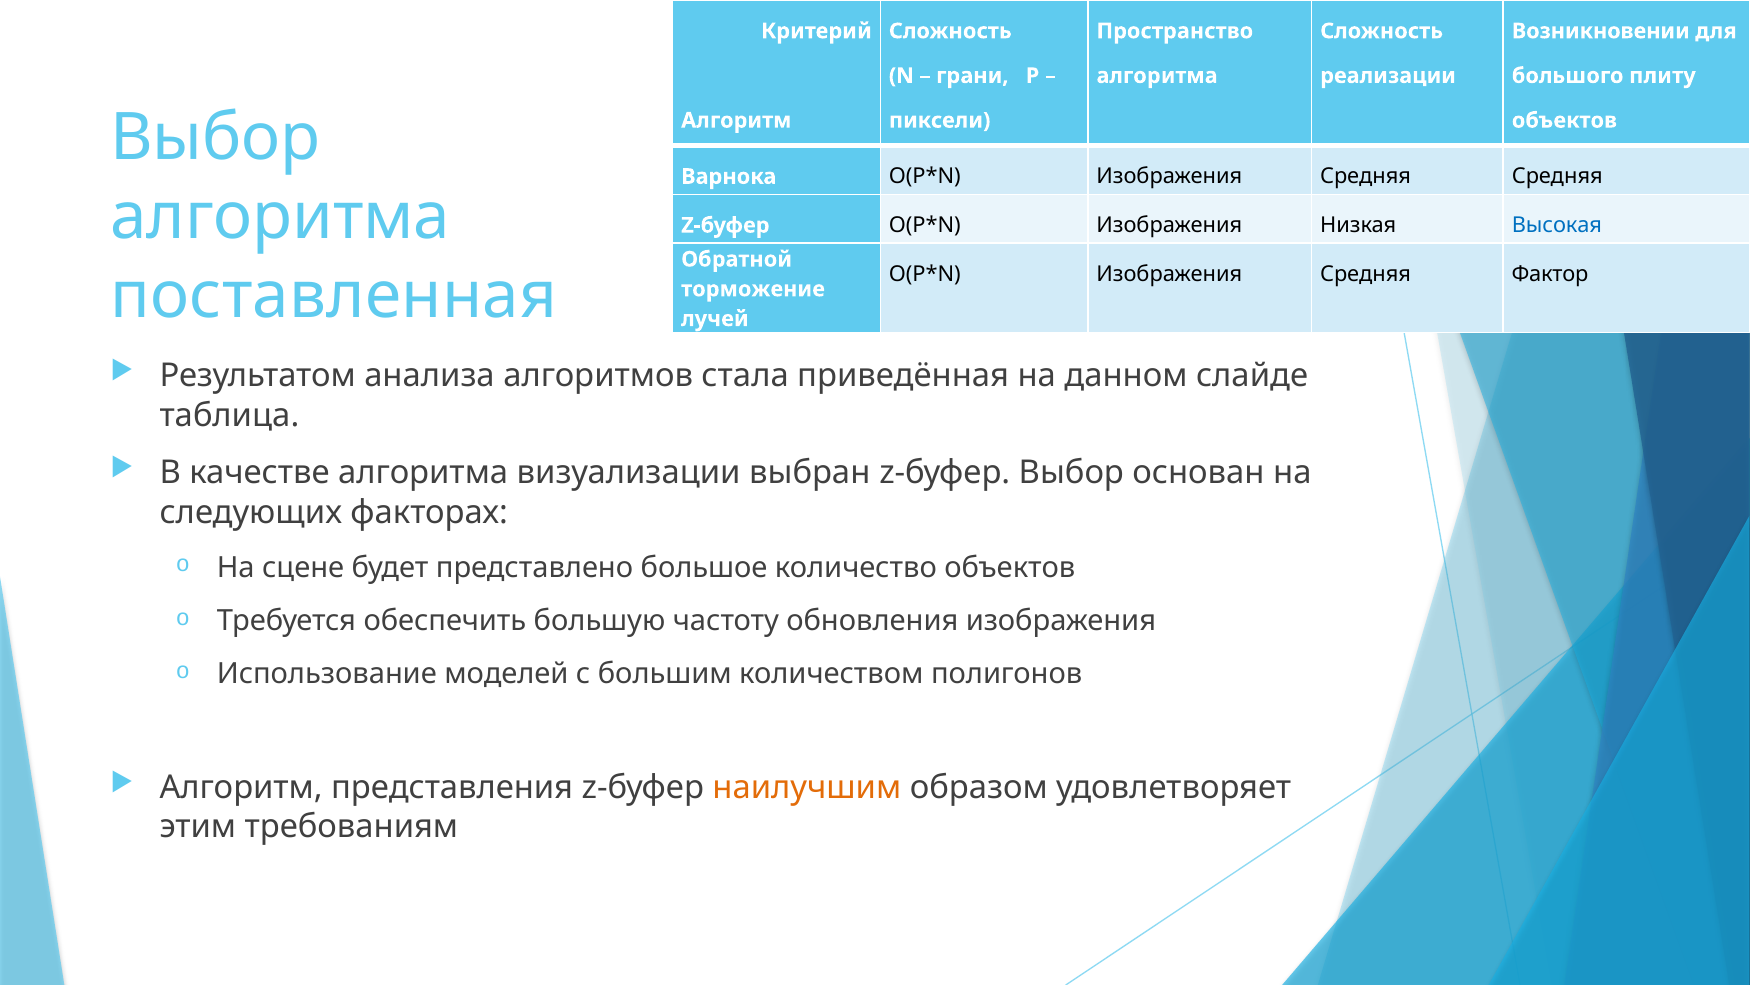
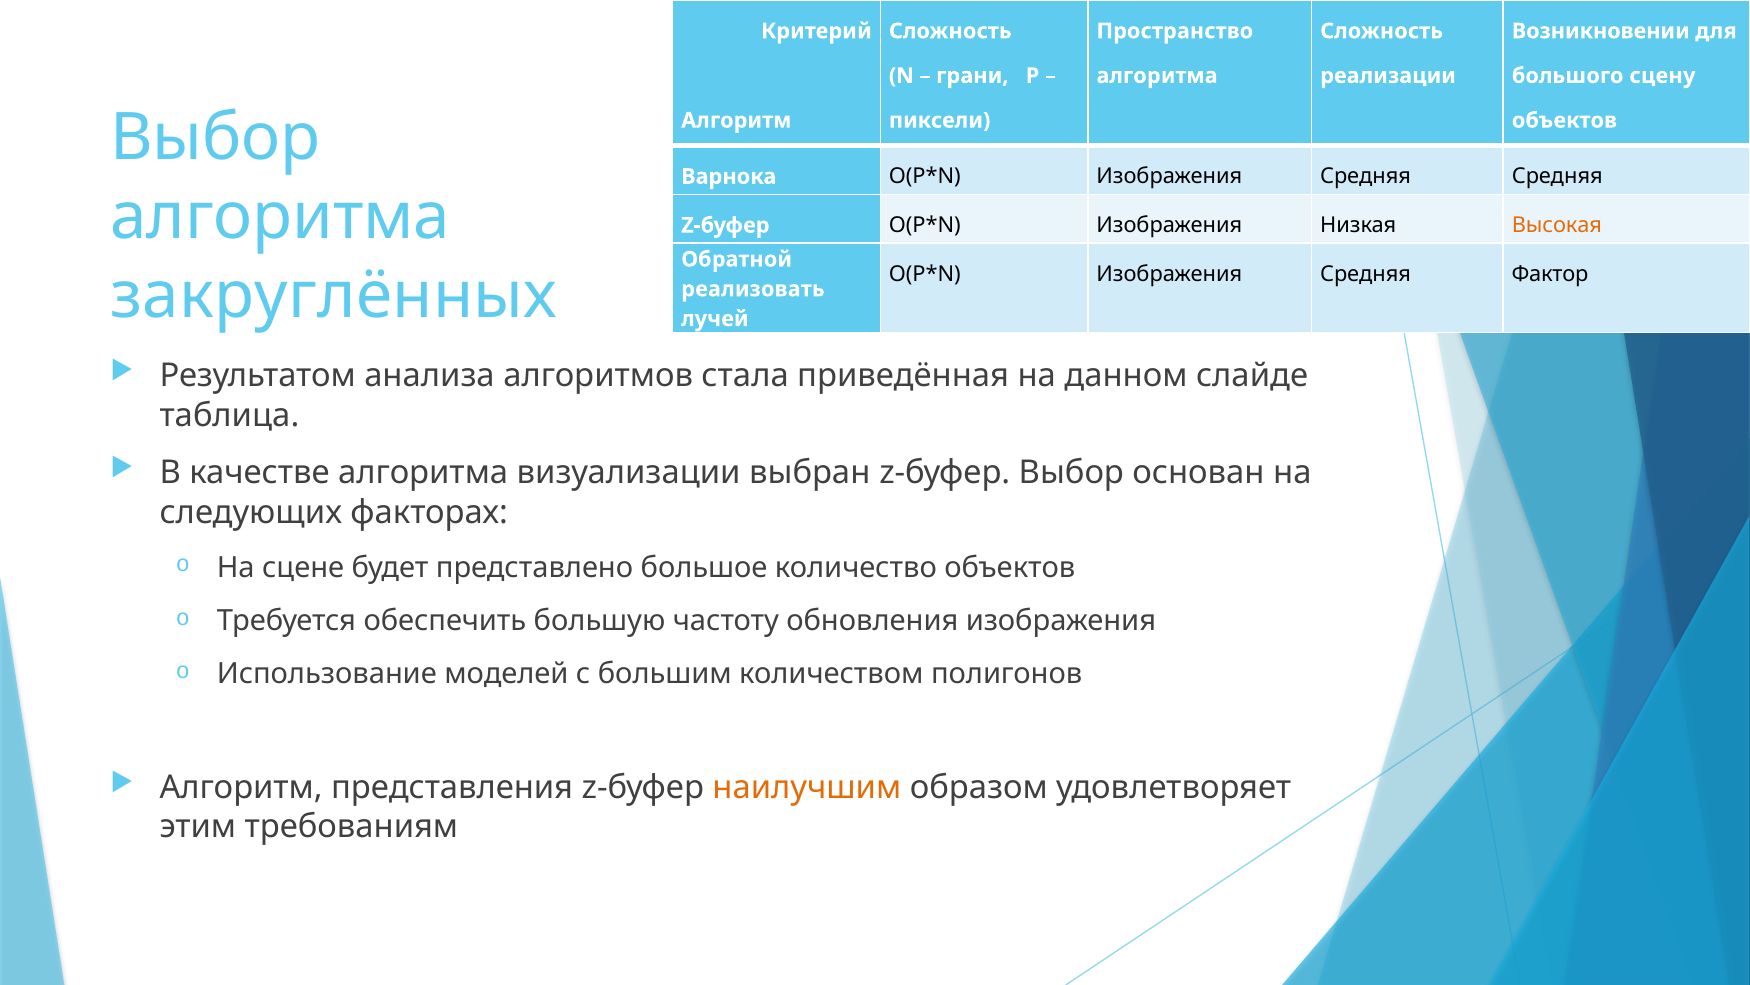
плиту: плиту -> сцену (1662, 76)
Высокая colour: blue -> orange (1557, 225)
поставленная: поставленная -> закруглённых (334, 296)
торможение: торможение -> реализовать (753, 289)
